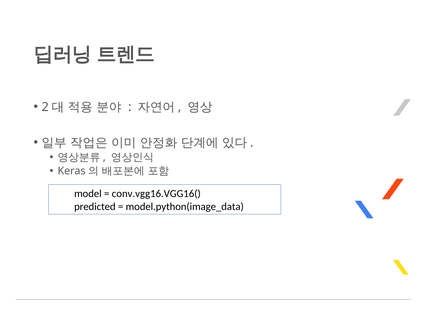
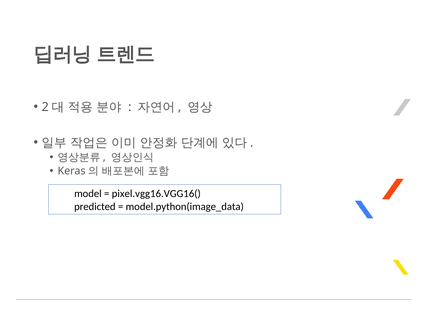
conv.vgg16.VGG16(: conv.vgg16.VGG16( -> pixel.vgg16.VGG16( (156, 194)
